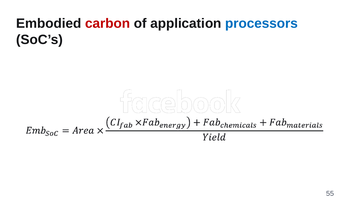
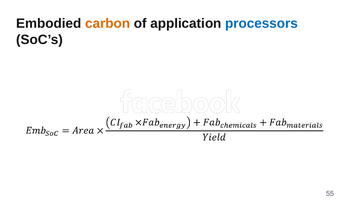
carbon colour: red -> orange (108, 24)
